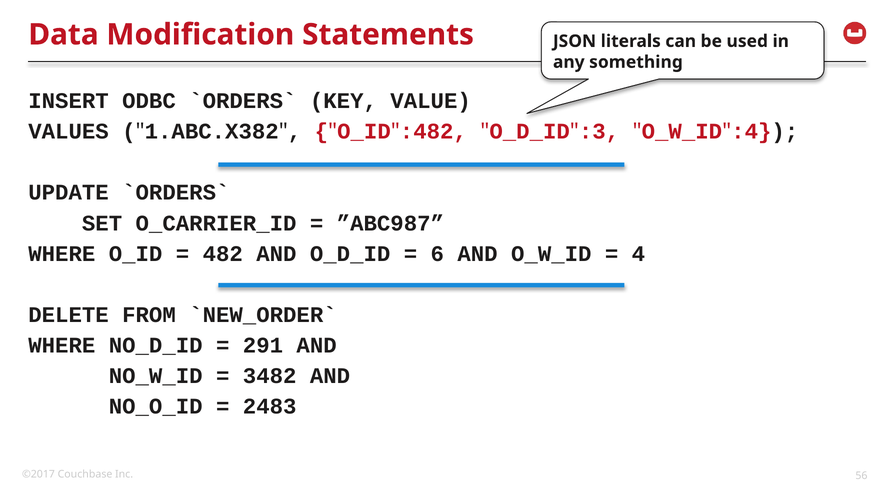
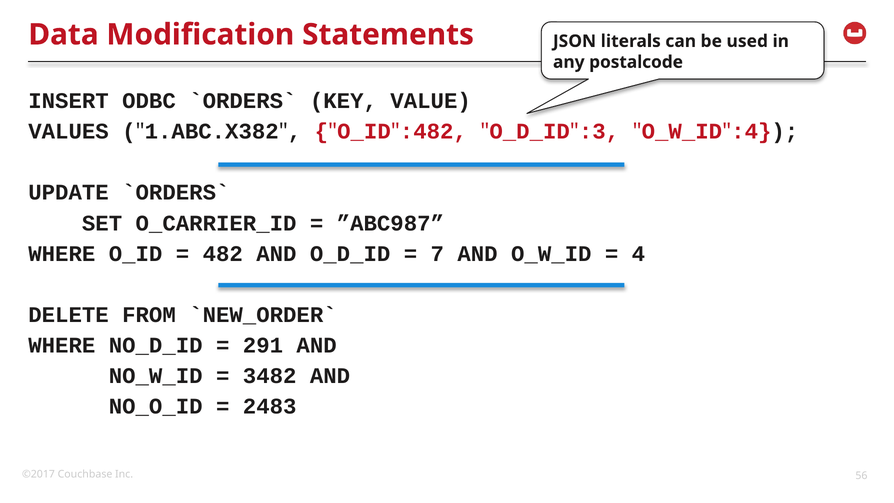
something: something -> postalcode (636, 62)
6: 6 -> 7 (437, 254)
